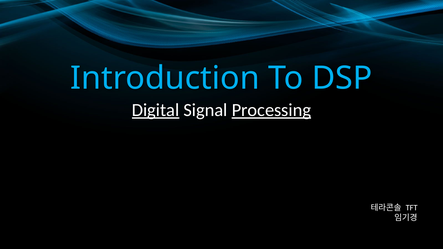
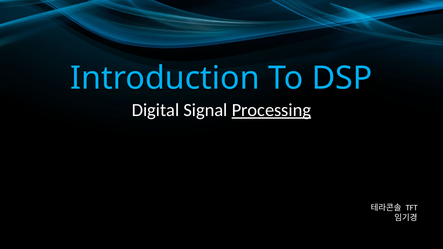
Digital underline: present -> none (156, 110)
